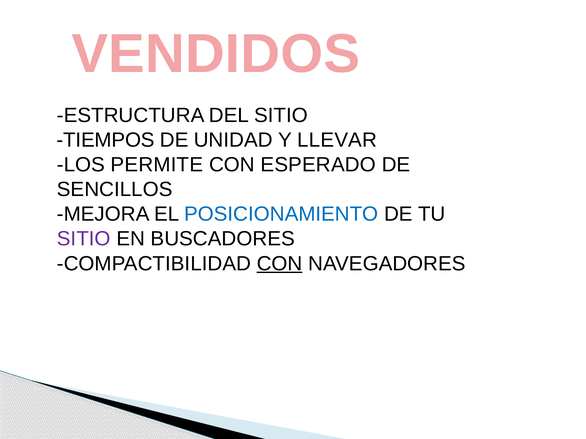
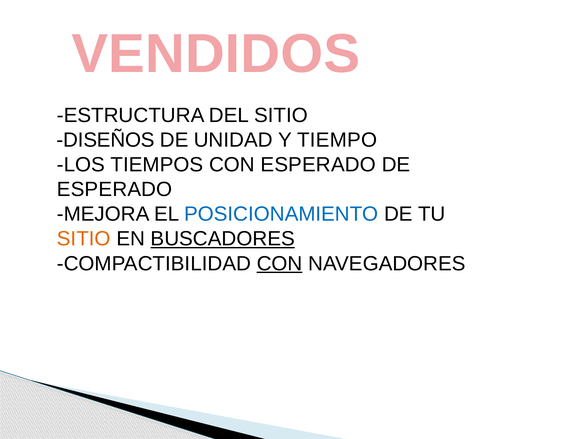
TIEMPOS: TIEMPOS -> DISEÑOS (106, 140)
LLEVAR: LLEVAR -> TIEMPO (337, 140)
PERMITE: PERMITE -> TIEMPOS (157, 165)
SENCILLOS: SENCILLOS -> ESPERADO (115, 190)
SITIO colour: purple -> orange (84, 239)
BUSCADORES underline: none -> present (223, 239)
